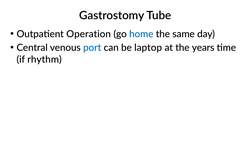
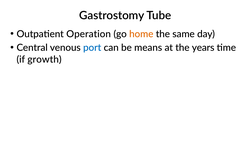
home colour: blue -> orange (141, 34)
laptop: laptop -> means (148, 48)
rhythm: rhythm -> growth (44, 60)
